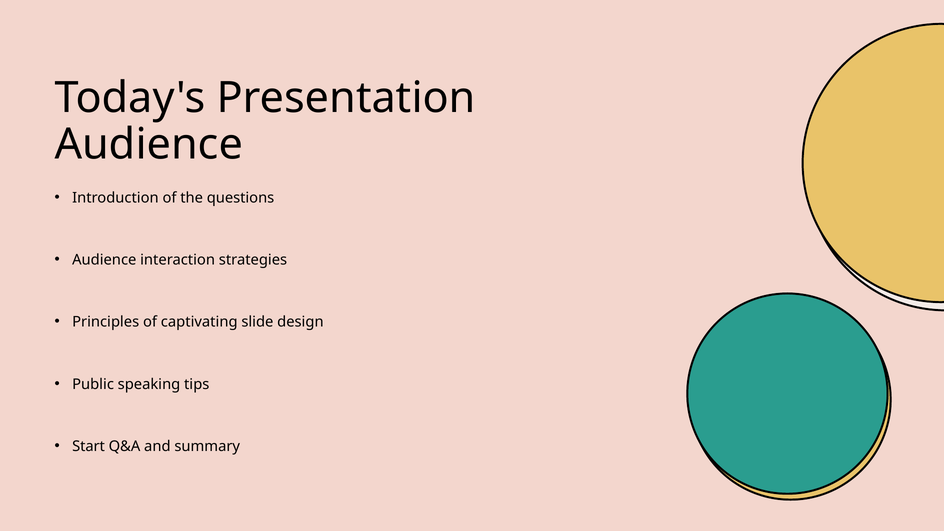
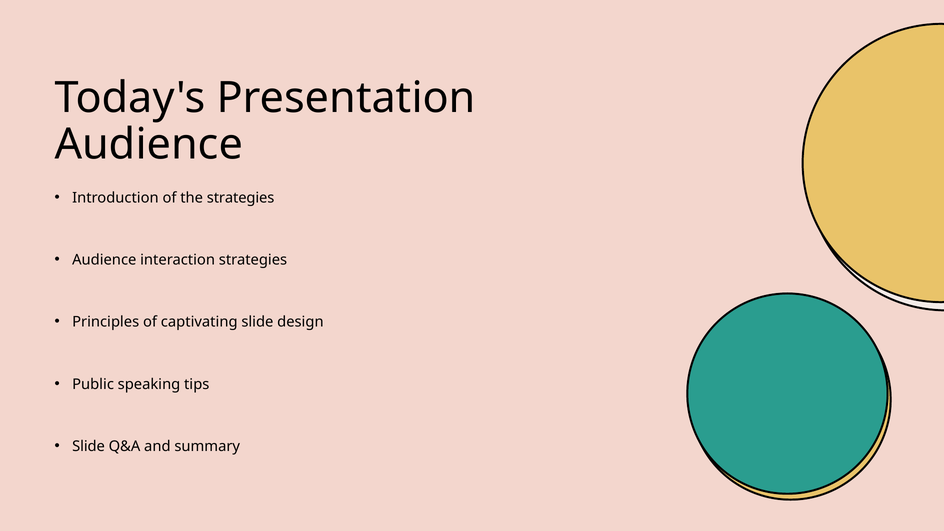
the questions: questions -> strategies (241, 198)
Start: Start -> Slide (89, 446)
